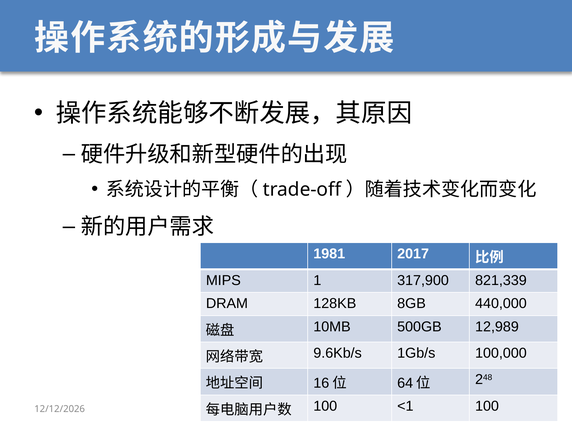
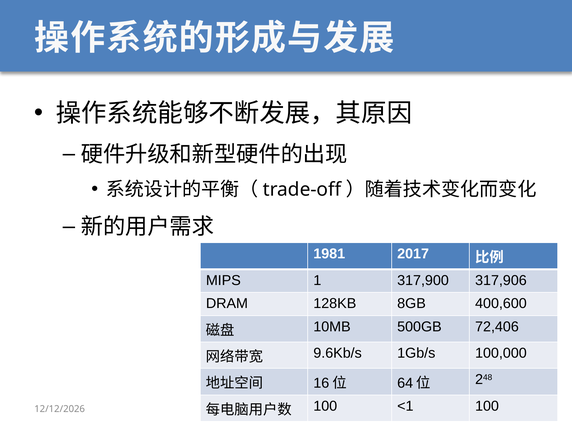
821,339: 821,339 -> 317,906 (501, 280)
440,000: 440,000 -> 400,600 (501, 304)
12,989: 12,989 -> 72,406 (497, 327)
